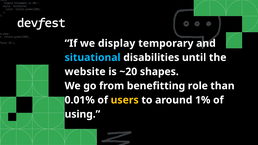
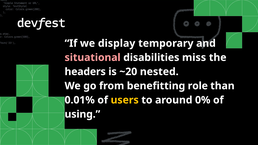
situational colour: light blue -> pink (93, 58)
until: until -> miss (194, 58)
website: website -> headers (85, 72)
shapes: shapes -> nested (159, 72)
1%: 1% -> 0% (203, 100)
